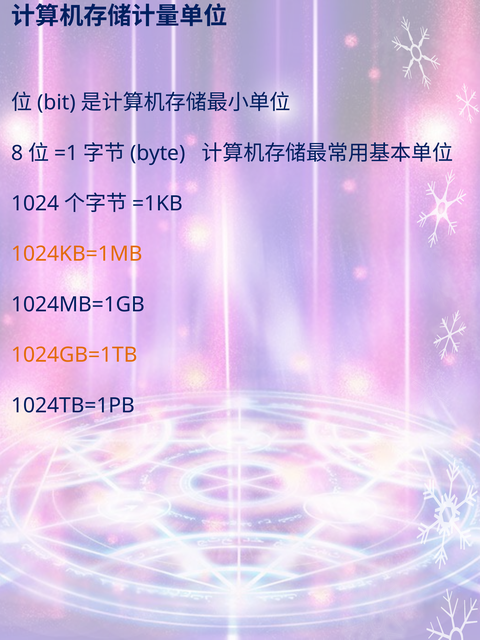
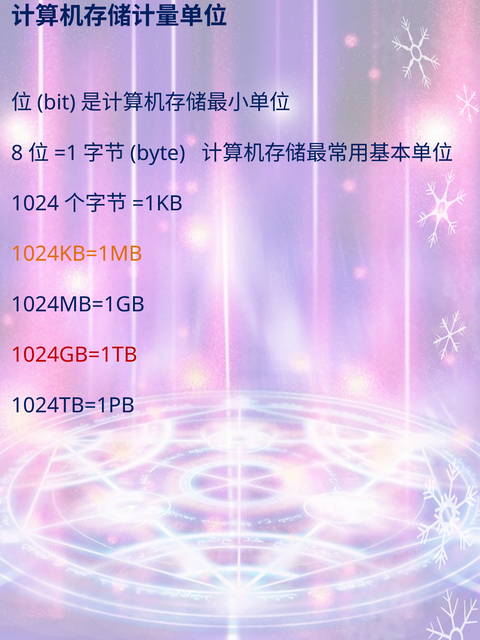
1024GB=1TB colour: orange -> red (74, 355)
